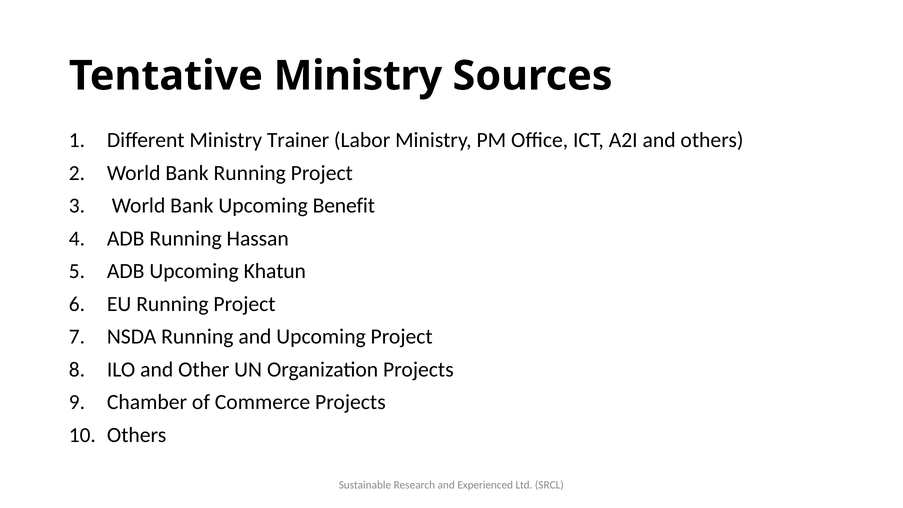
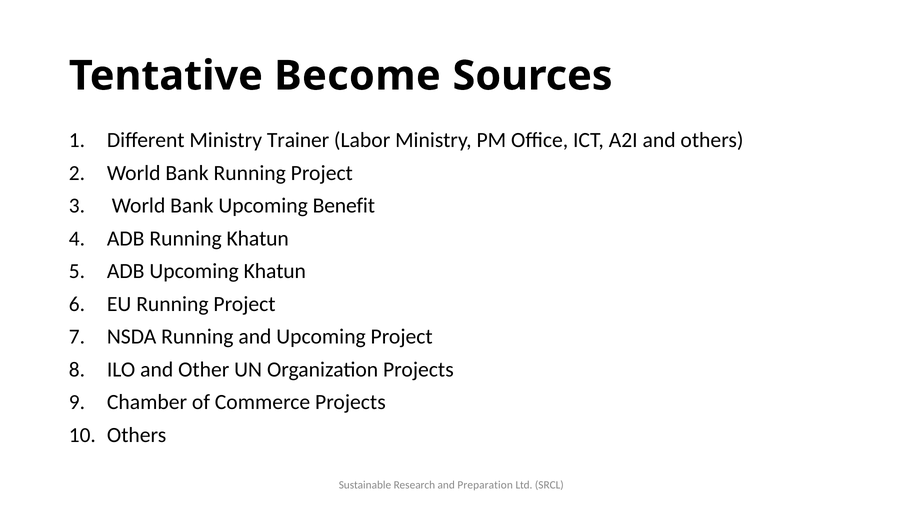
Tentative Ministry: Ministry -> Become (357, 76)
Running Hassan: Hassan -> Khatun (258, 238)
Experienced: Experienced -> Preparation (485, 485)
